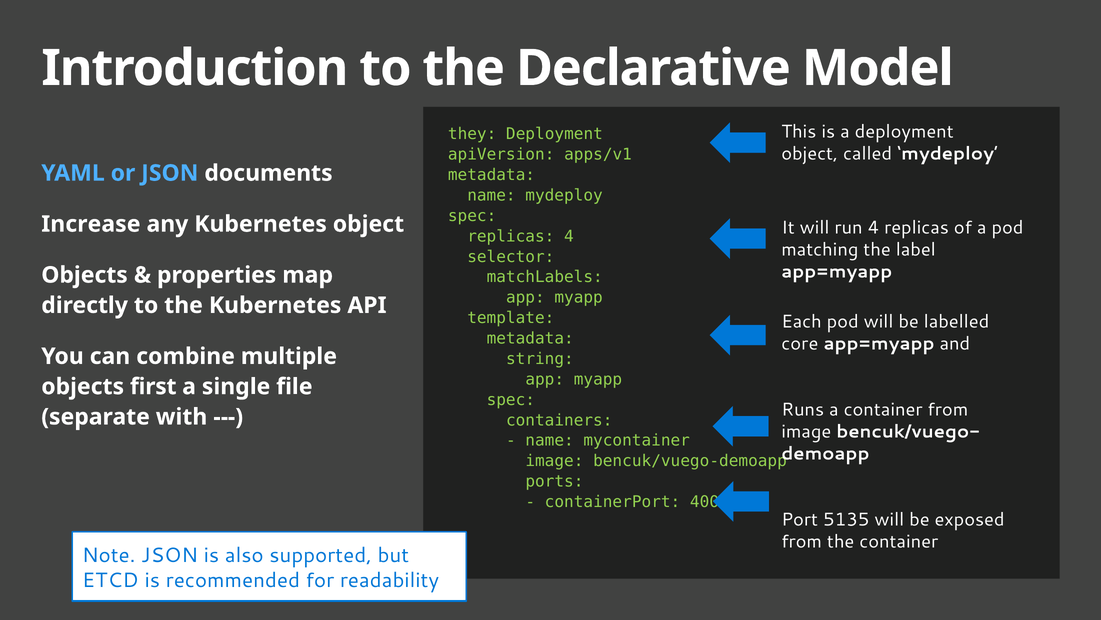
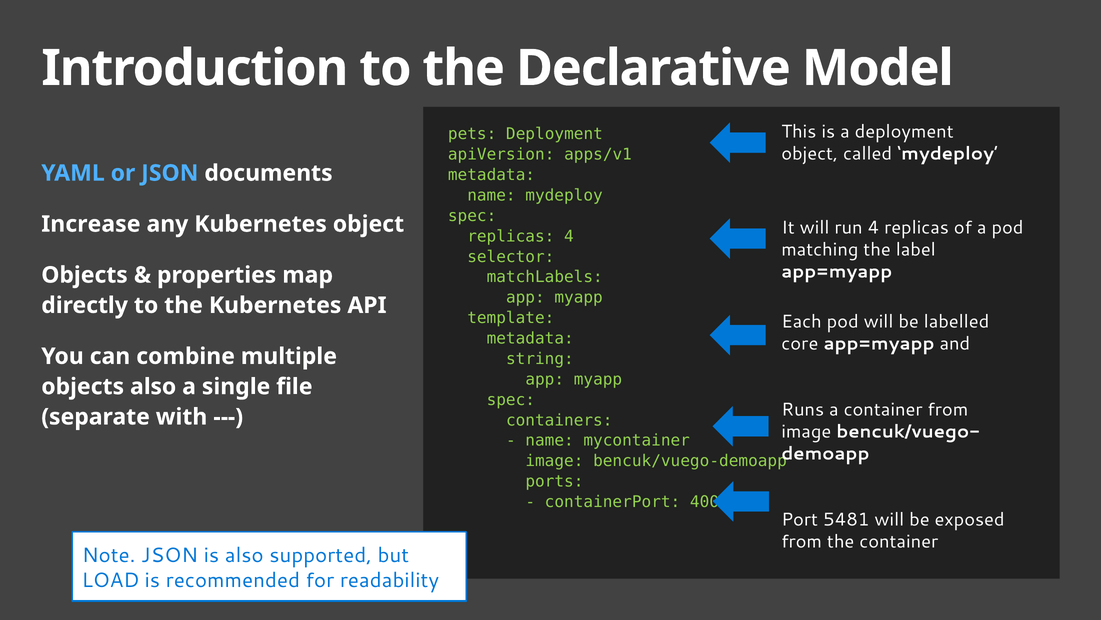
they: they -> pets (472, 134)
objects first: first -> also (153, 386)
5135: 5135 -> 5481 (846, 519)
ETCD: ETCD -> LOAD (111, 580)
